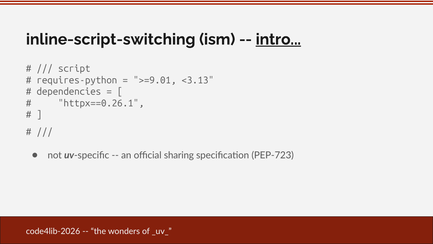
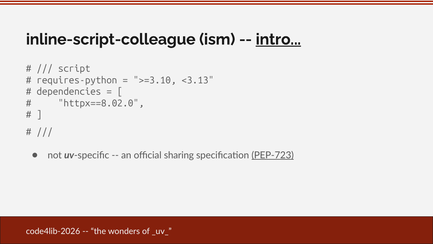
inline-script-switching: inline-script-switching -> inline-script-colleague (111, 39)
>=9.01: >=9.01 -> >=3.10 (155, 80)
httpx==0.26.1: httpx==0.26.1 -> httpx==8.02.0 (101, 103)
PEP-723 underline: none -> present (273, 155)
